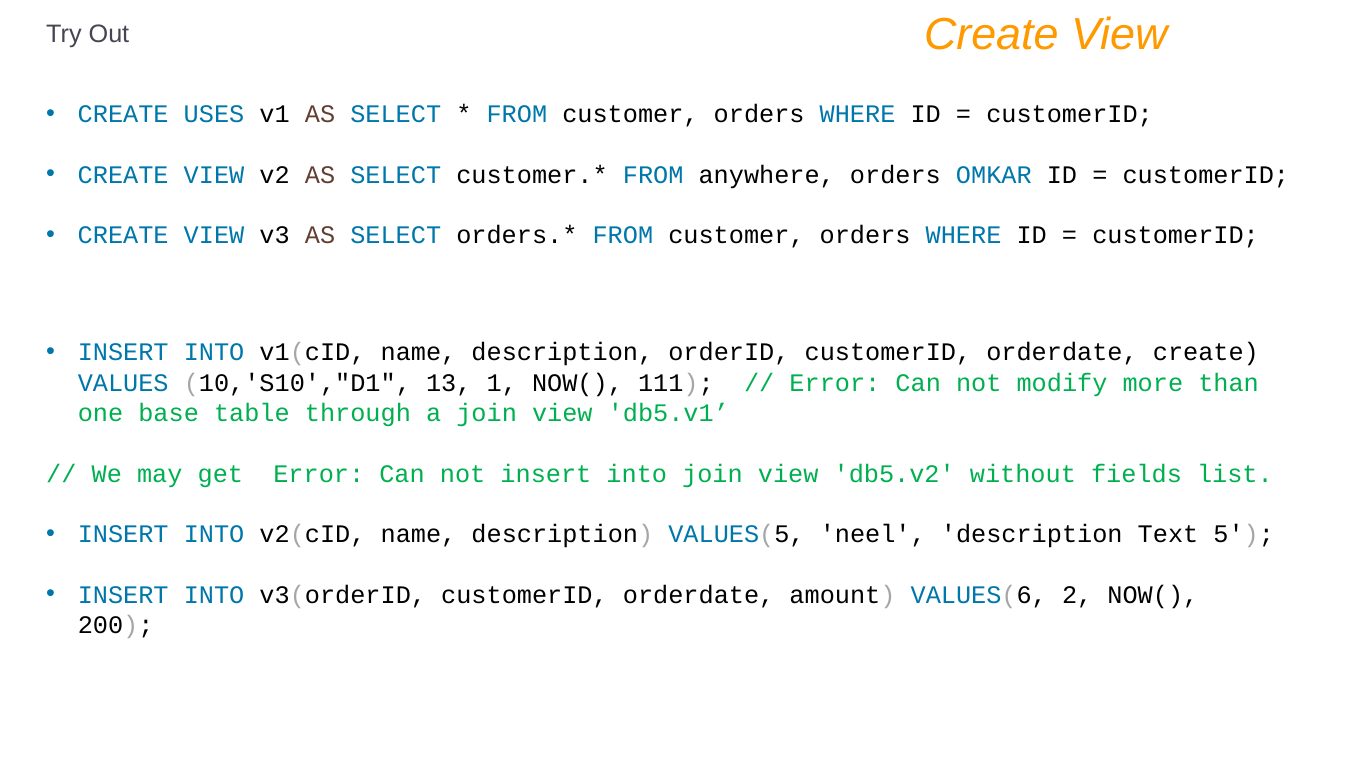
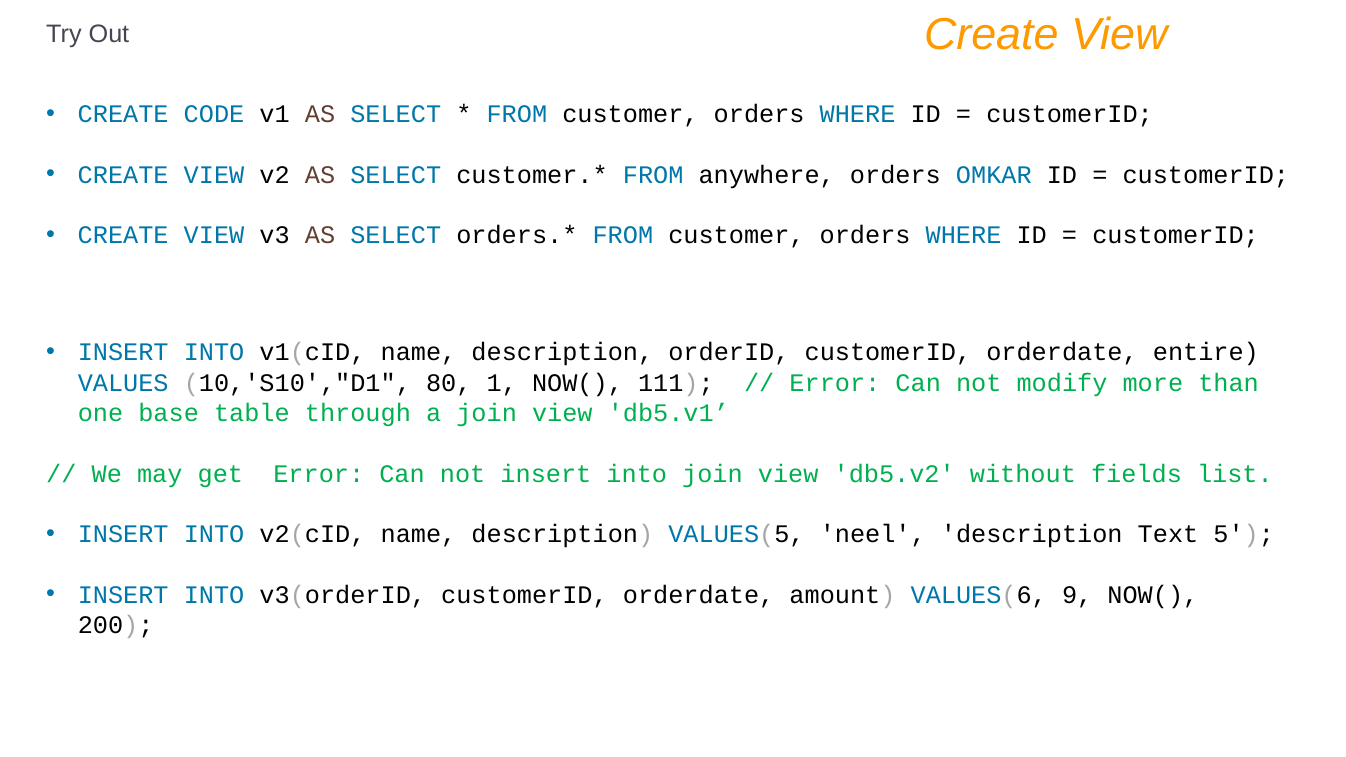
USES: USES -> CODE (214, 114)
orderdate create: create -> entire (1206, 353)
13: 13 -> 80 (449, 383)
2: 2 -> 9 (1077, 595)
